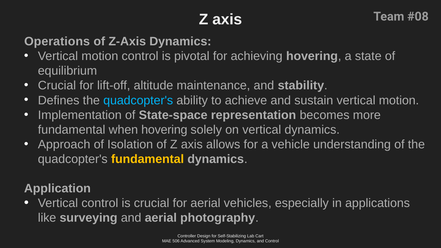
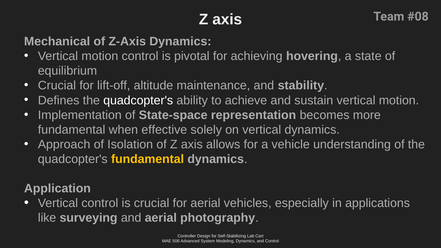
Operations: Operations -> Mechanical (57, 41)
quadcopter's colour: light blue -> white (138, 100)
when hovering: hovering -> effective (164, 130)
